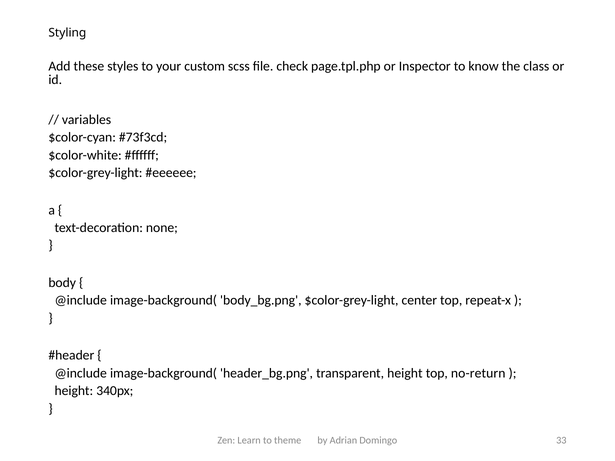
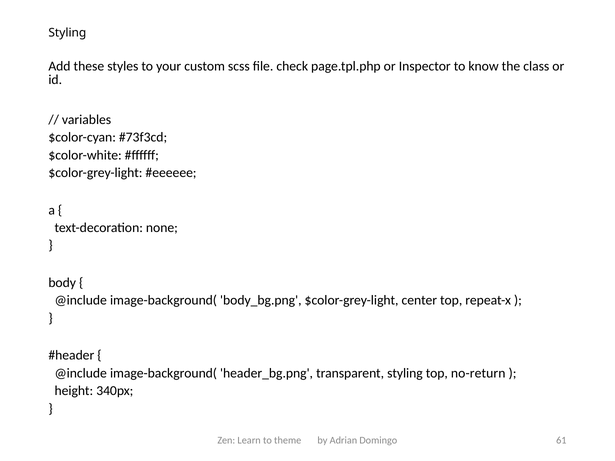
transparent height: height -> styling (405, 373)
33: 33 -> 61 (561, 440)
